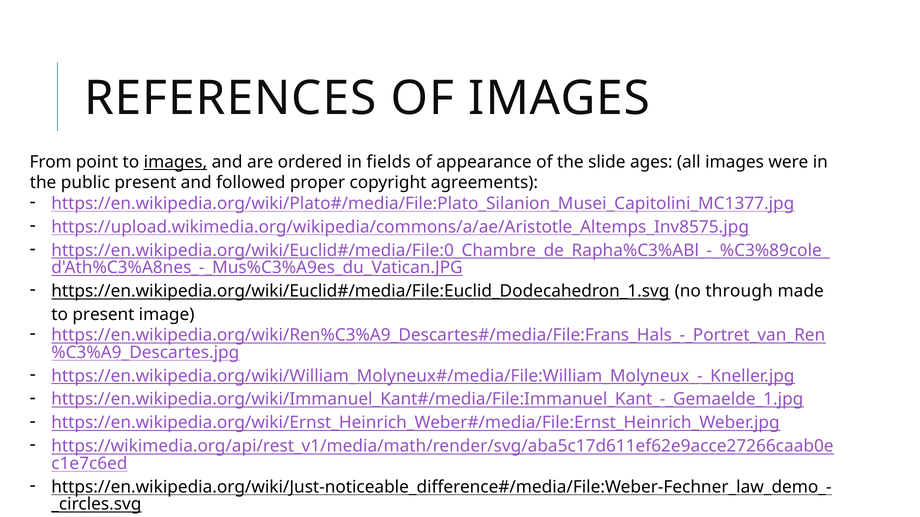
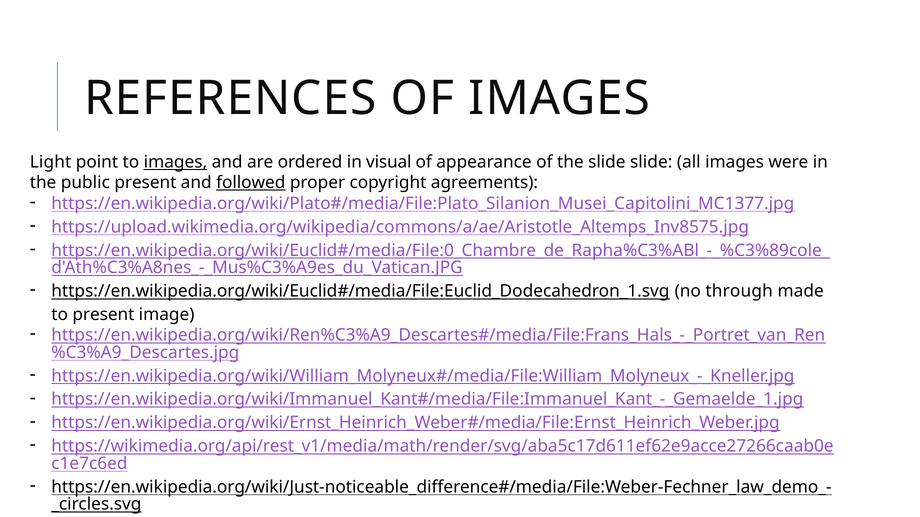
From: From -> Light (51, 162)
fields: fields -> visual (389, 162)
slide ages: ages -> slide (651, 162)
followed underline: none -> present (251, 183)
